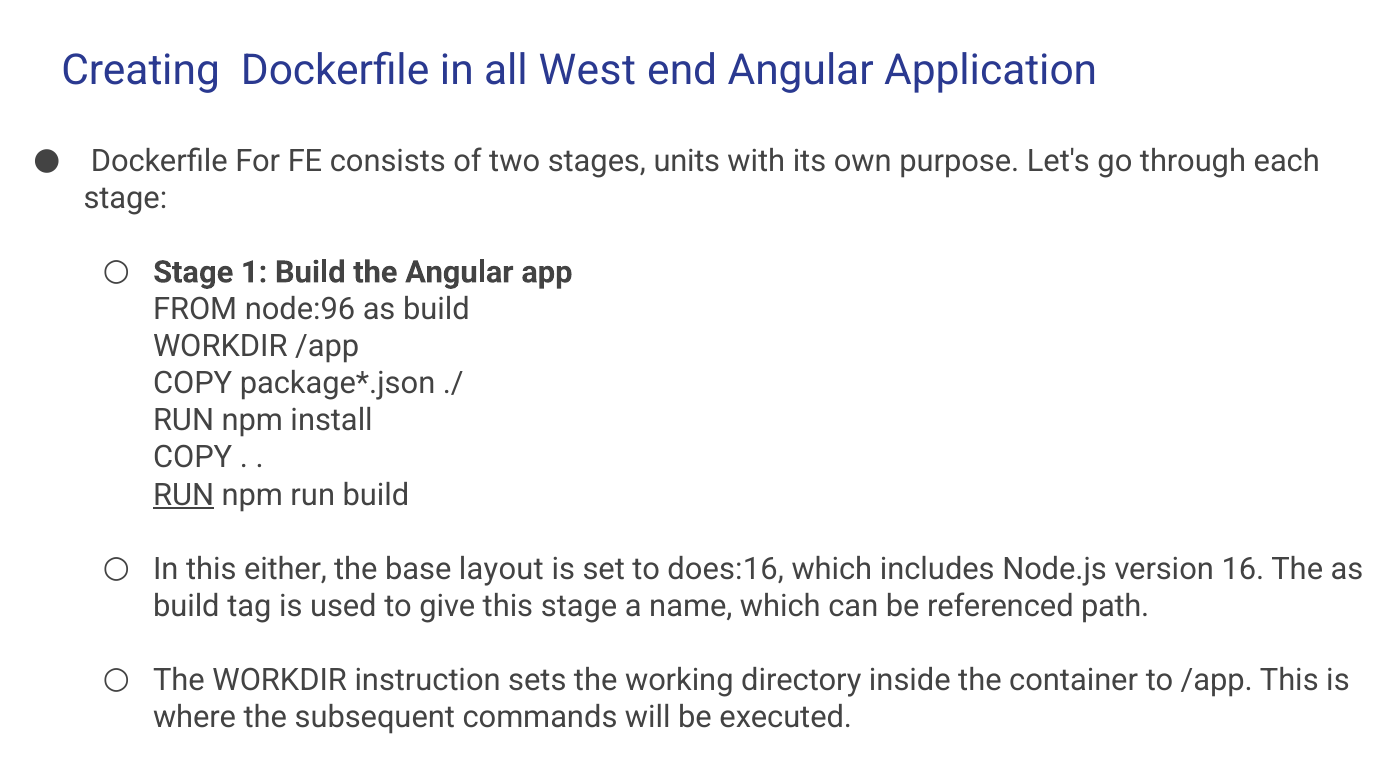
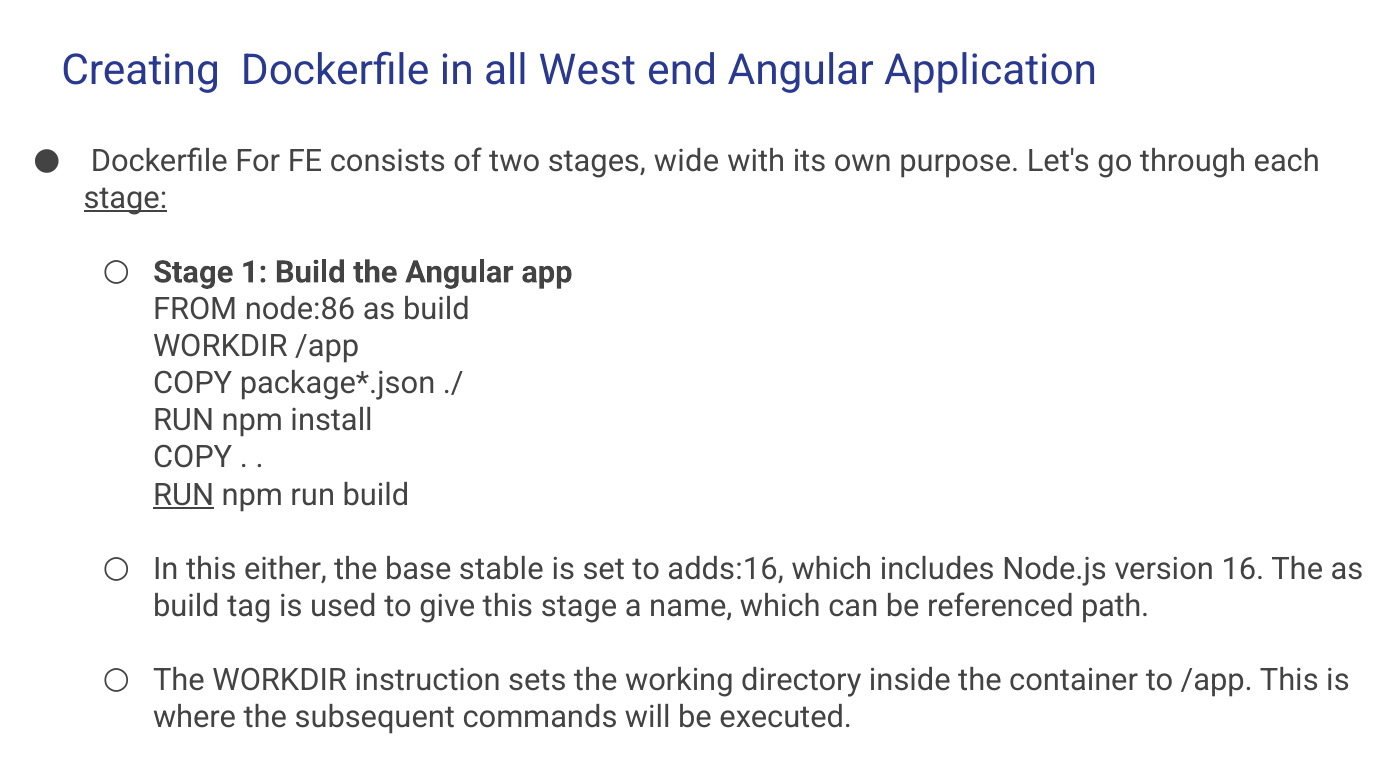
units: units -> wide (687, 161)
stage underline: none -> present (125, 198)
node:96: node:96 -> node:86 (300, 309)
layout: layout -> stable (501, 569)
does:16: does:16 -> adds:16 (726, 569)
